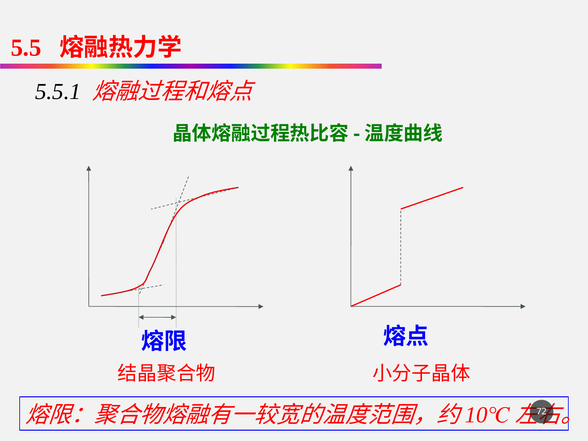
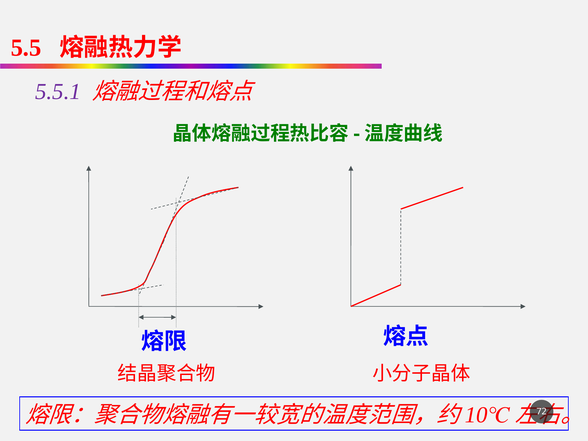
5.5.1 colour: black -> purple (58, 92)
